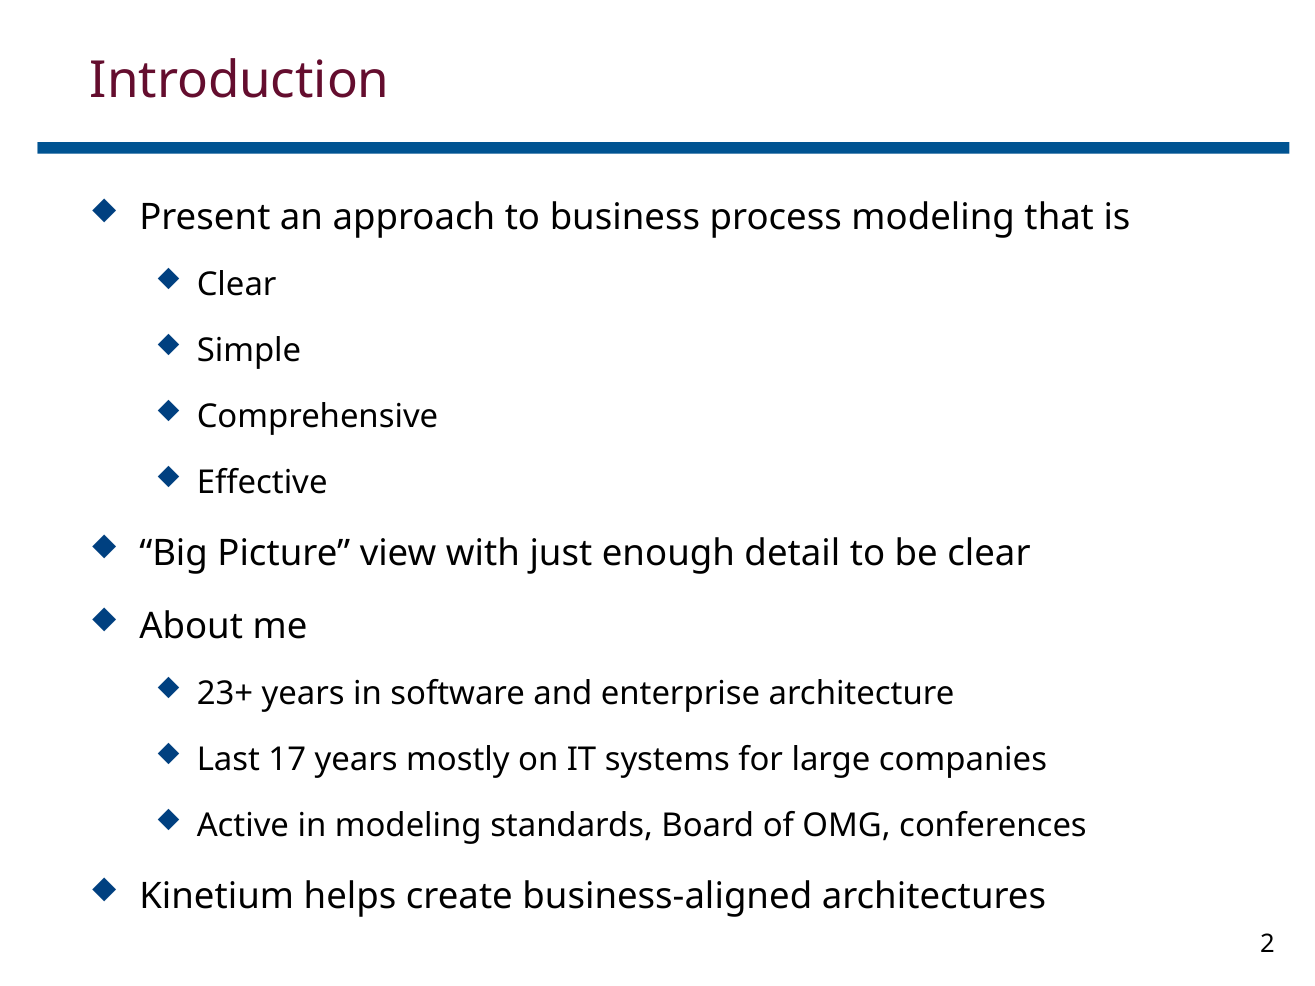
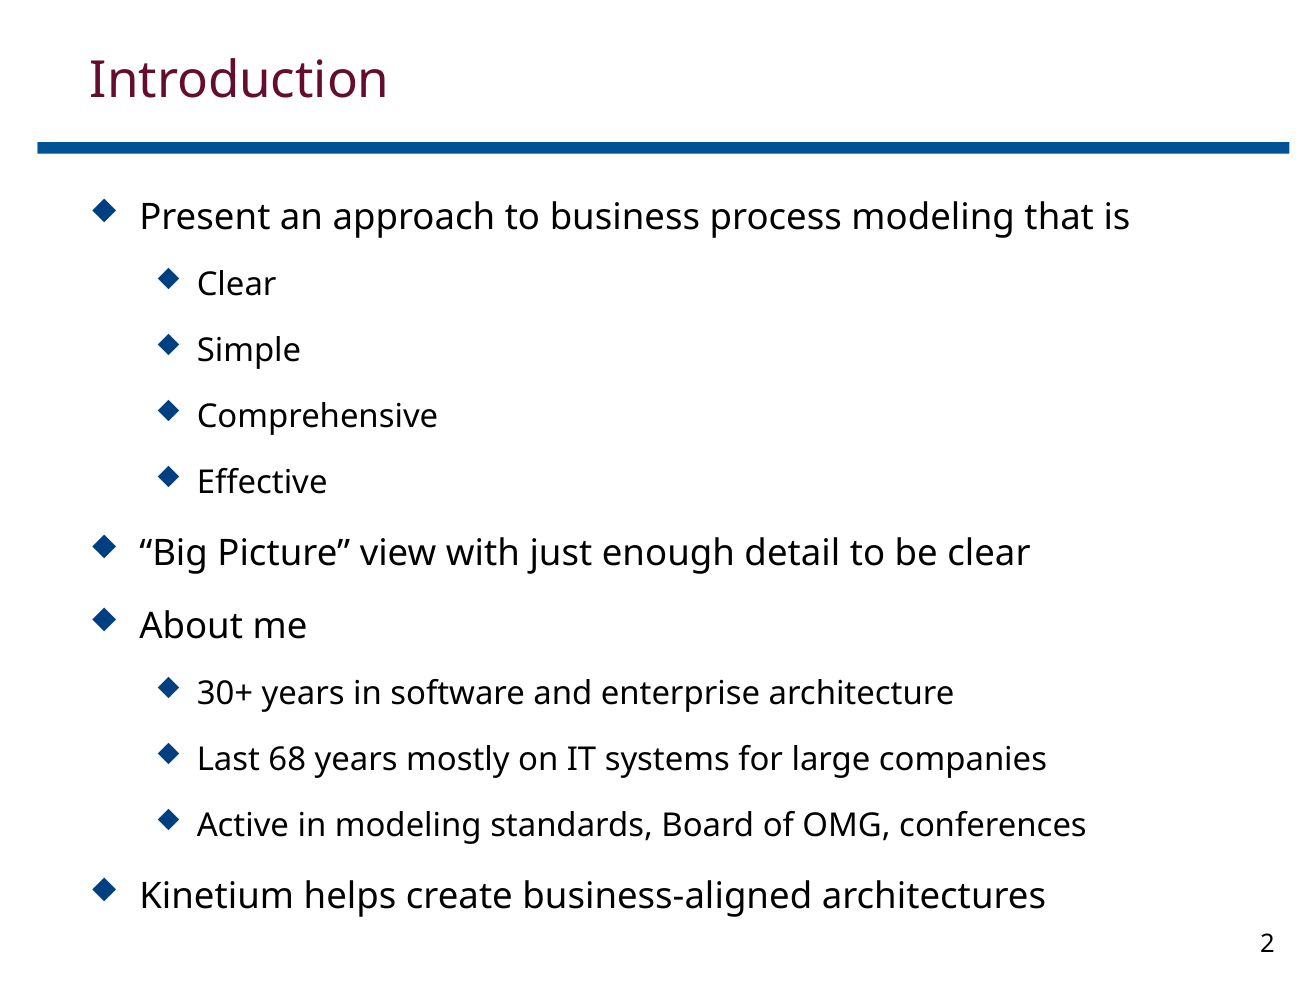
23+: 23+ -> 30+ (225, 694)
17: 17 -> 68 (287, 760)
